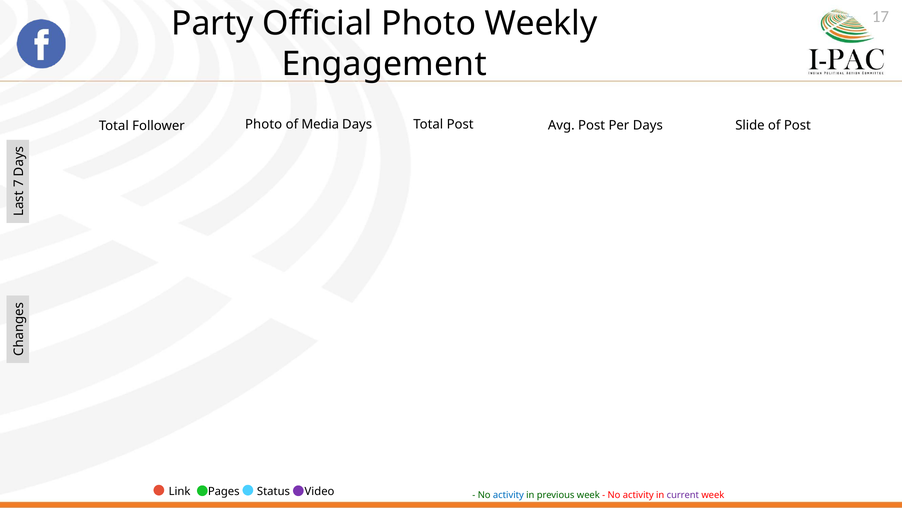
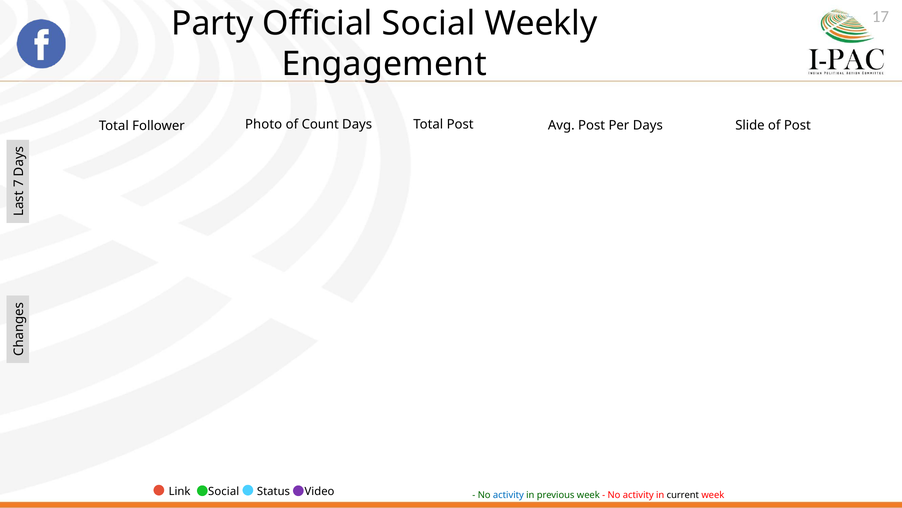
Official Photo: Photo -> Social (429, 24)
Media: Media -> Count (320, 124)
Link Pages: Pages -> Social (224, 491)
current colour: purple -> black (683, 494)
